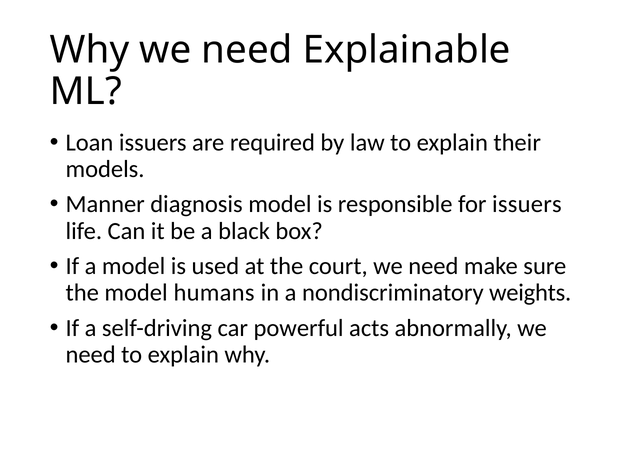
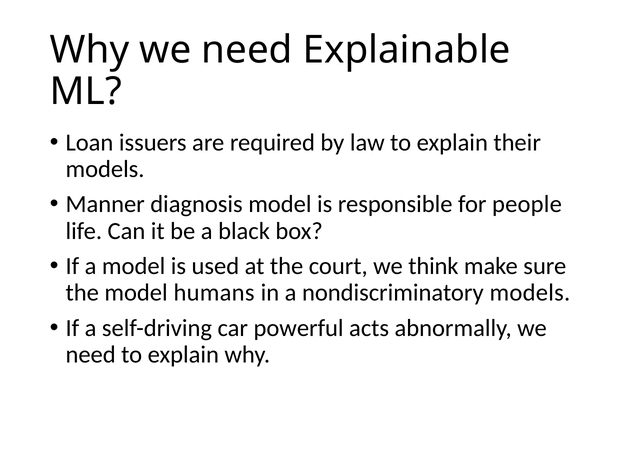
for issuers: issuers -> people (527, 204)
court we need: need -> think (433, 266)
nondiscriminatory weights: weights -> models (530, 293)
